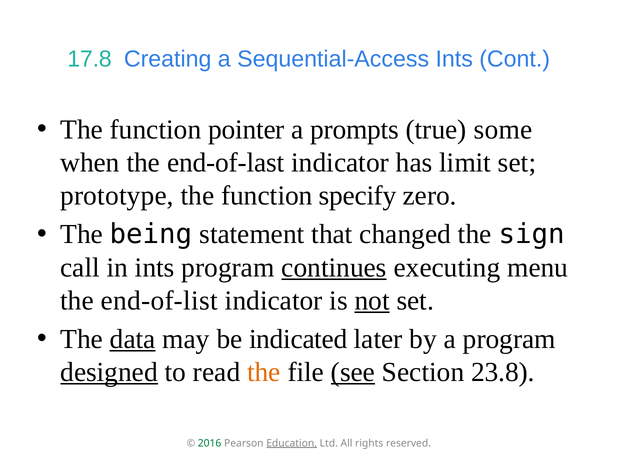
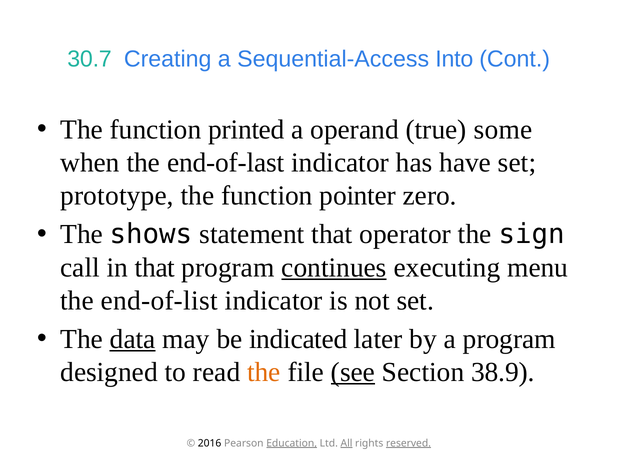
17.8: 17.8 -> 30.7 (90, 59)
Sequential-Access Ints: Ints -> Into (454, 59)
pointer: pointer -> printed (246, 130)
prompts: prompts -> operand (355, 130)
limit: limit -> have (465, 163)
specify: specify -> pointer (358, 196)
being: being -> shows (151, 234)
changed: changed -> operator (405, 234)
in ints: ints -> that (155, 267)
not underline: present -> none (372, 300)
designed underline: present -> none (109, 372)
23.8: 23.8 -> 38.9 (503, 372)
2016 colour: green -> black (210, 443)
All underline: none -> present (346, 443)
reserved underline: none -> present (408, 443)
